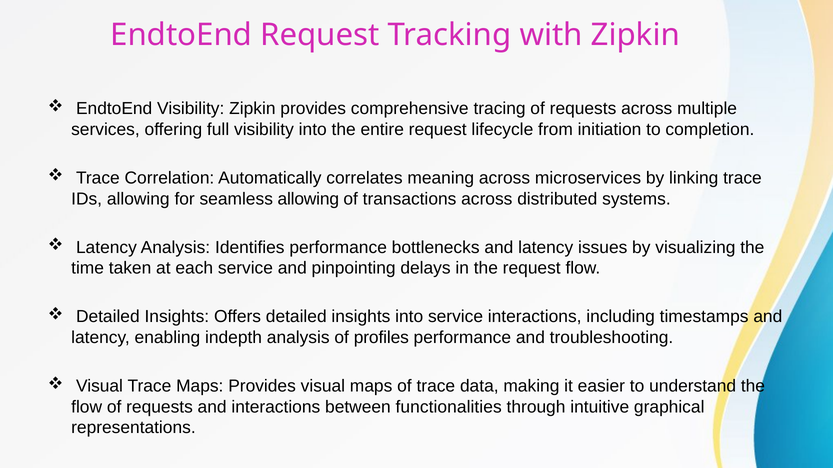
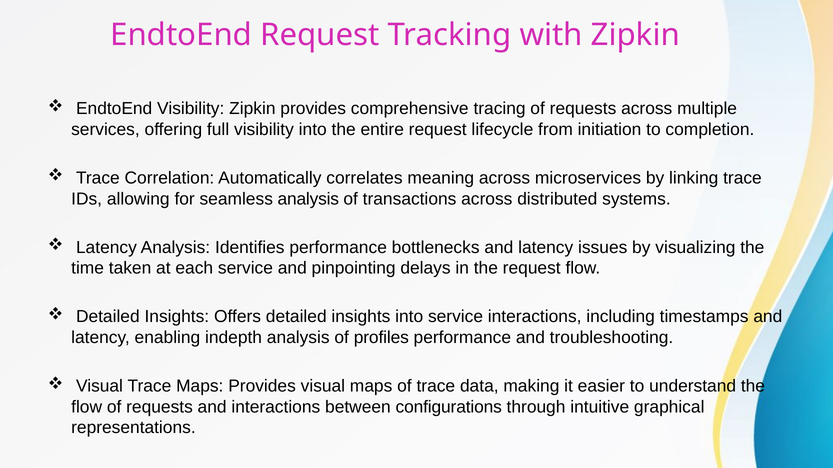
seamless allowing: allowing -> analysis (308, 199)
functionalities: functionalities -> configurations (449, 407)
